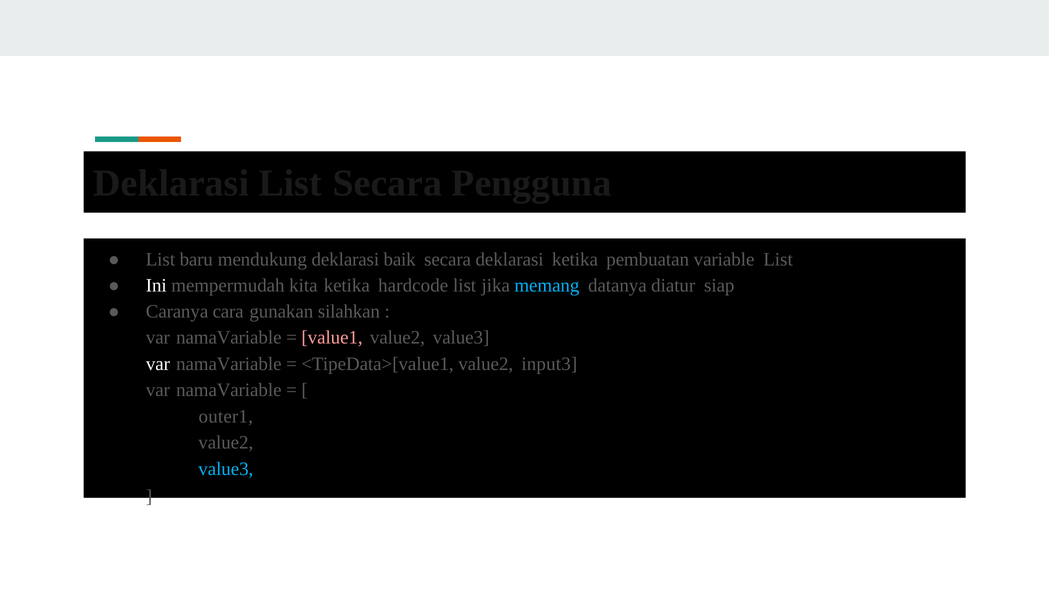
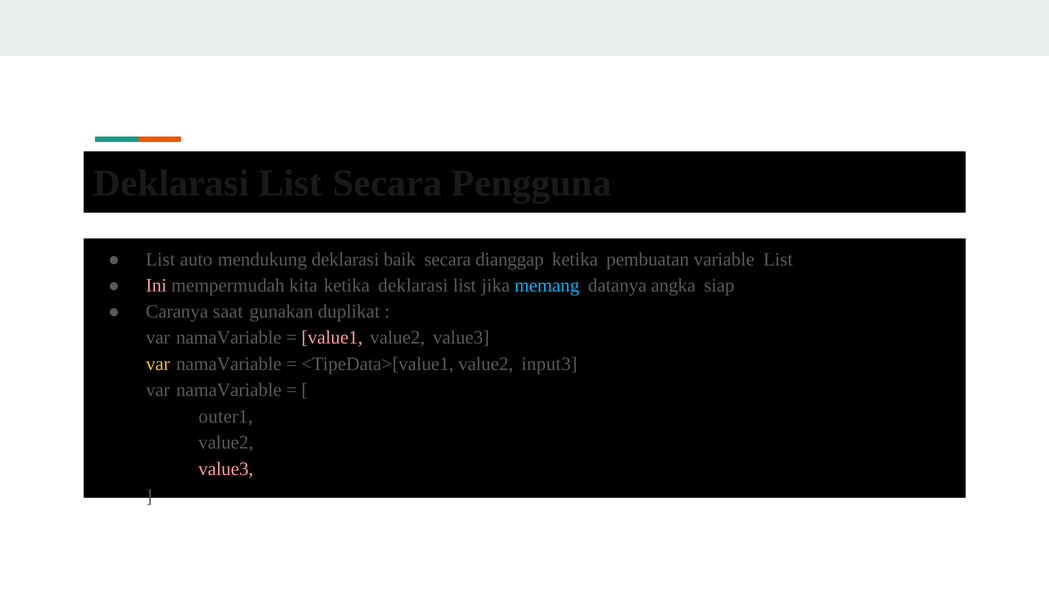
baru: baru -> auto (196, 260)
secara deklarasi: deklarasi -> dianggap (510, 260)
Ini colour: white -> pink (156, 286)
ketika hardcode: hardcode -> deklarasi (413, 286)
diatur: diatur -> angka (673, 286)
cara: cara -> saat (228, 312)
silahkan: silahkan -> duplikat (349, 312)
var colour: white -> yellow (158, 364)
value3 colour: light blue -> pink (226, 469)
